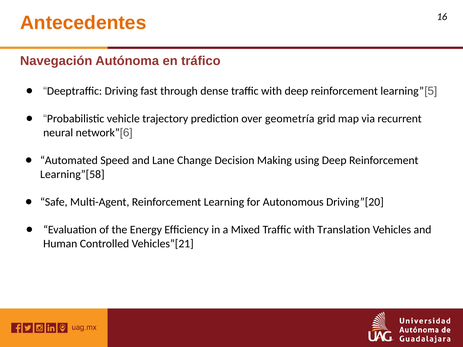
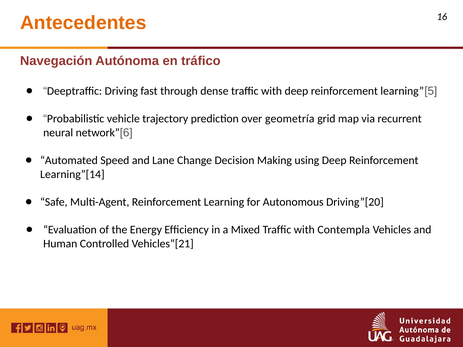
Learning”[58: Learning”[58 -> Learning”[14 (72, 174)
Translation: Translation -> Contempla (344, 230)
